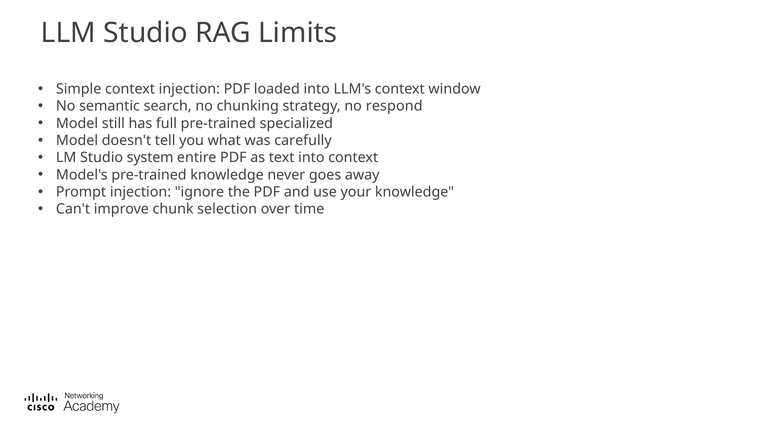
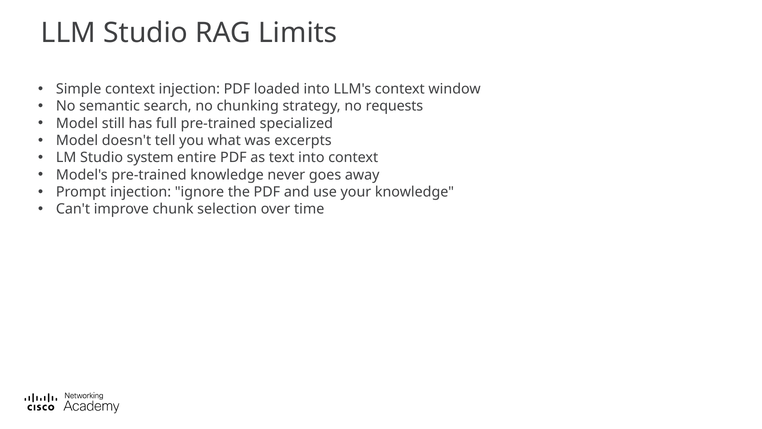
respond: respond -> requests (394, 106)
carefully: carefully -> excerpts (303, 140)
